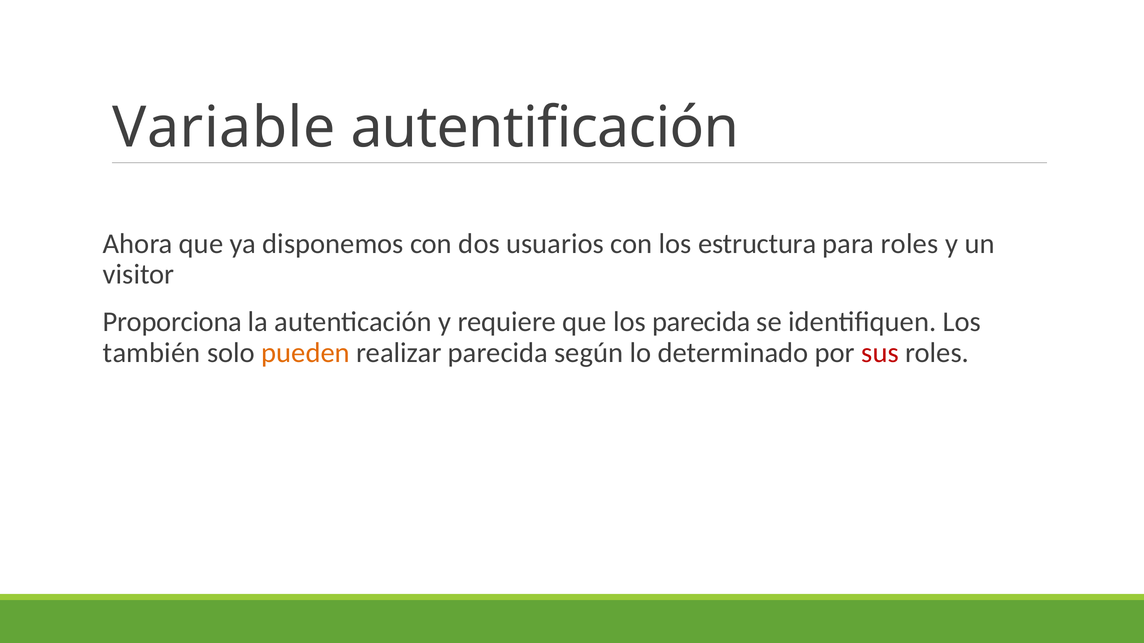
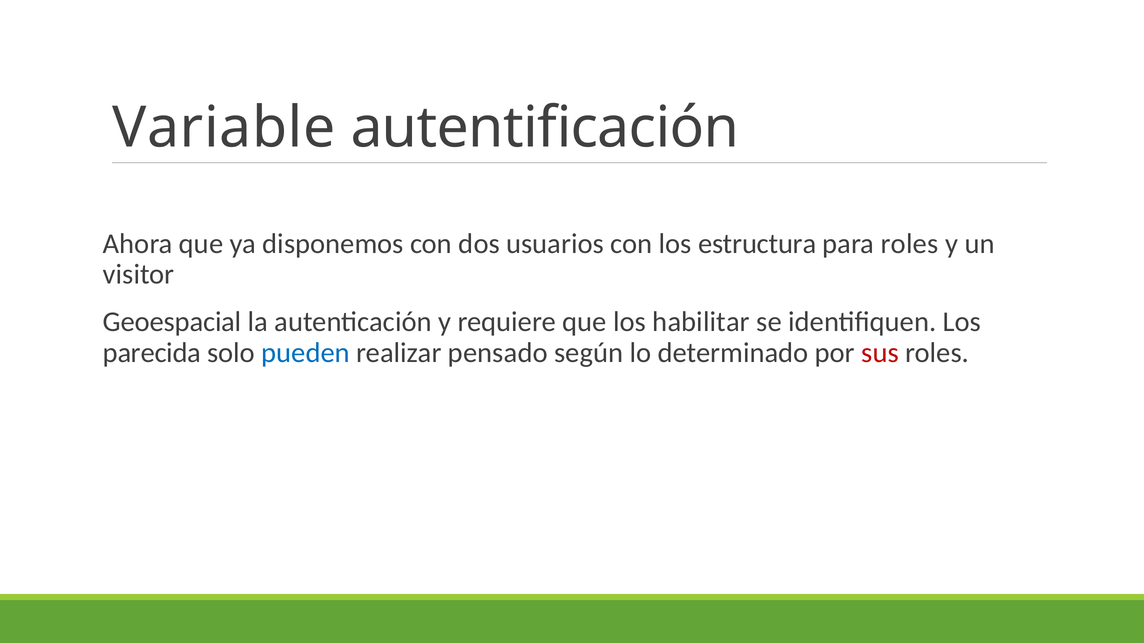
Proporciona: Proporciona -> Geoespacial (172, 322)
los parecida: parecida -> habilitar (701, 322)
también: también -> parecida (152, 353)
pueden colour: orange -> blue (306, 353)
realizar parecida: parecida -> pensado (498, 353)
